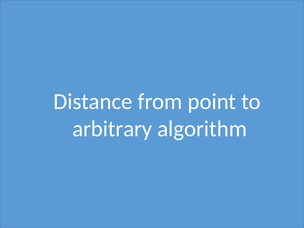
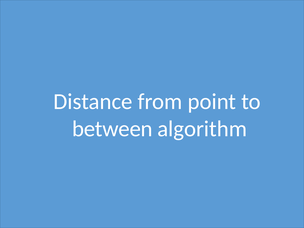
arbitrary: arbitrary -> between (112, 129)
